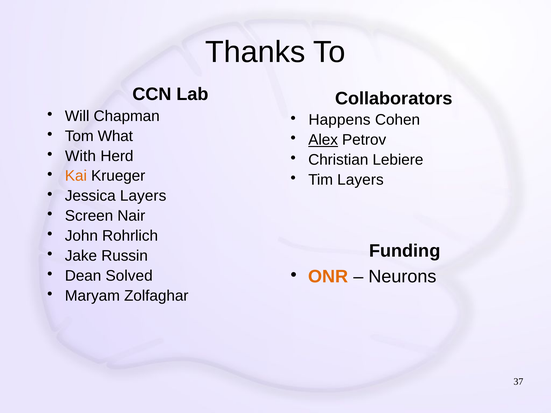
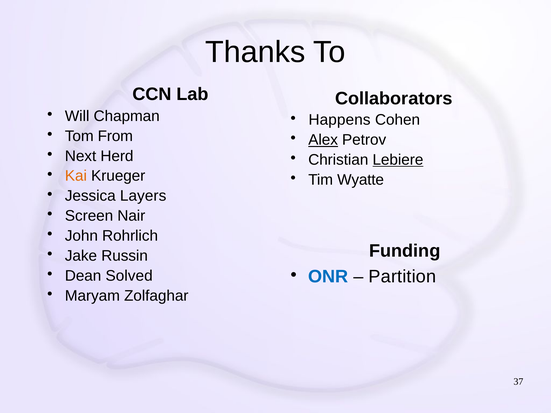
What: What -> From (115, 136)
With: With -> Next (81, 156)
Lebiere underline: none -> present (398, 160)
Tim Layers: Layers -> Wyatte (361, 180)
ONR colour: orange -> blue (328, 277)
Neurons: Neurons -> Partition (402, 277)
